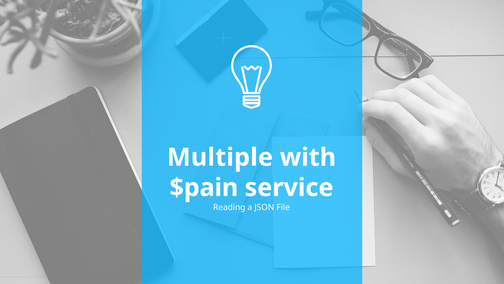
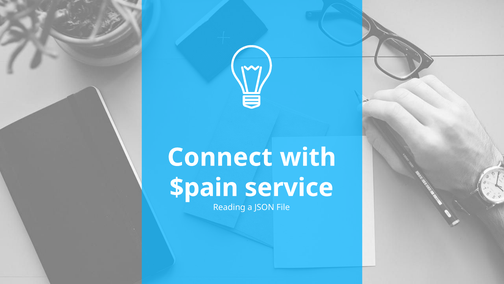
Multiple: Multiple -> Connect (220, 157)
